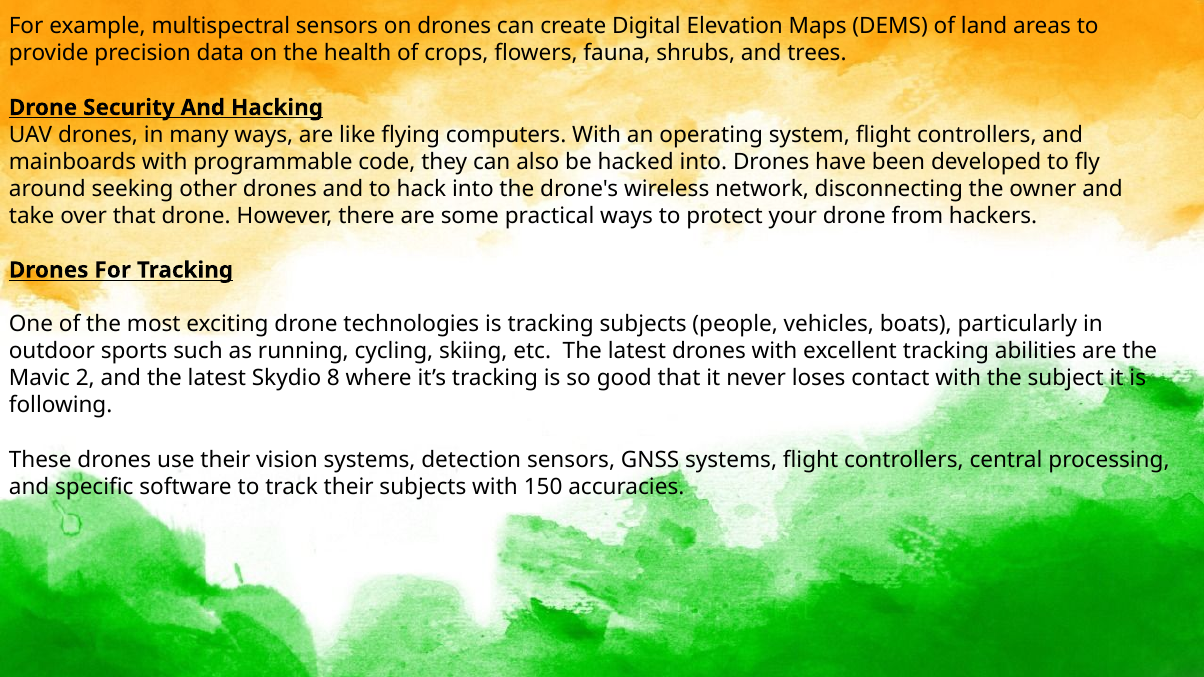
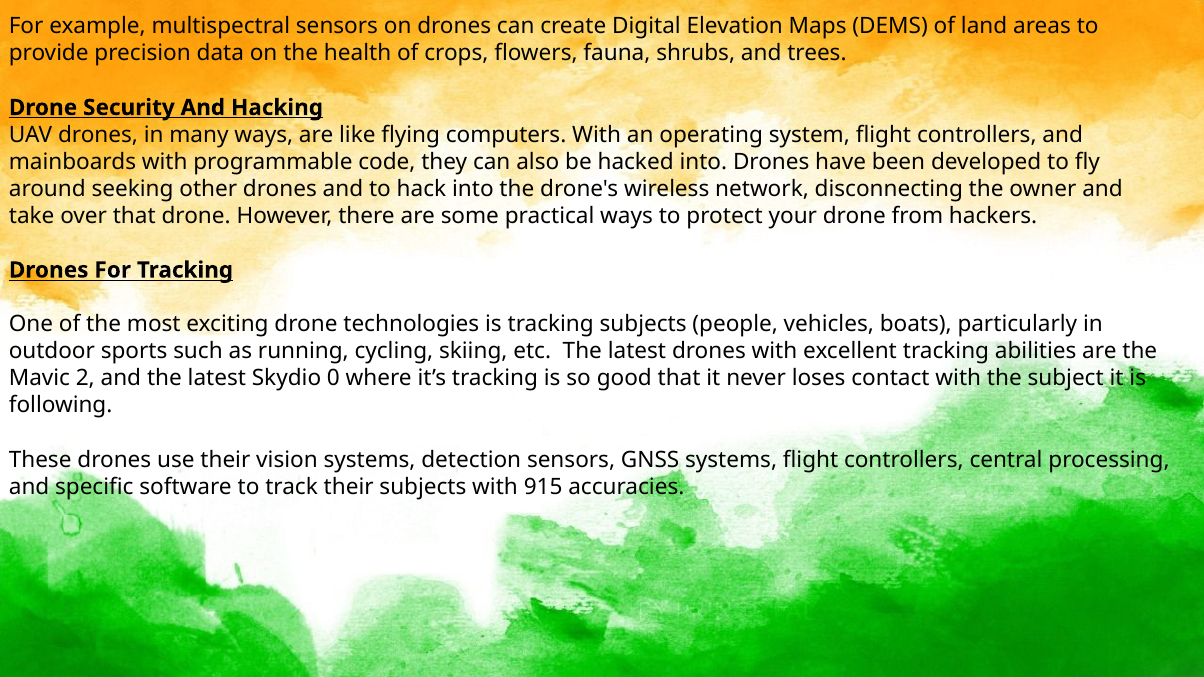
8: 8 -> 0 (333, 379)
150: 150 -> 915 (543, 487)
